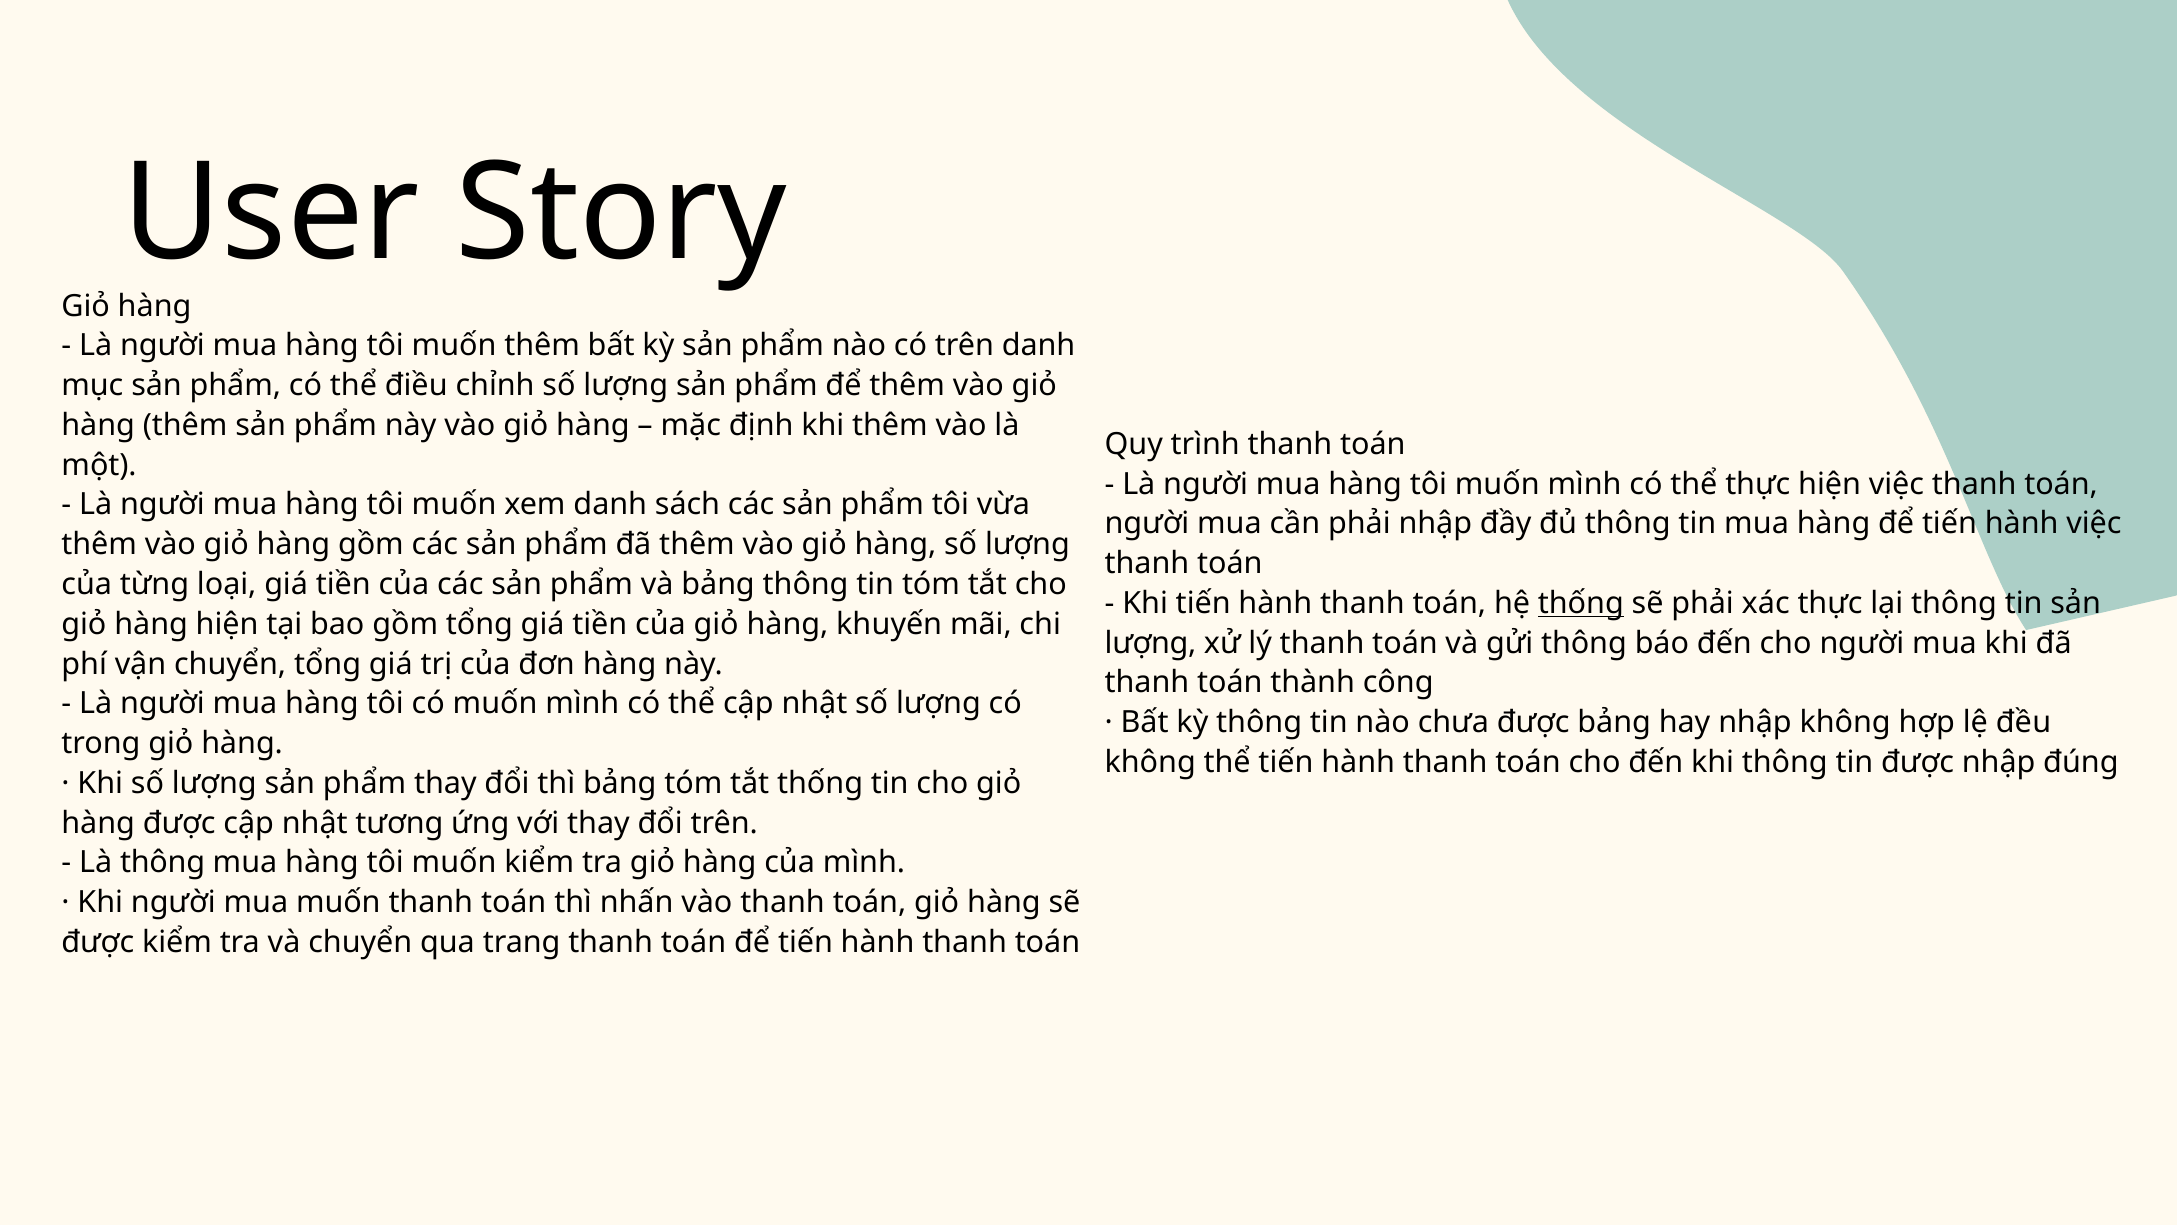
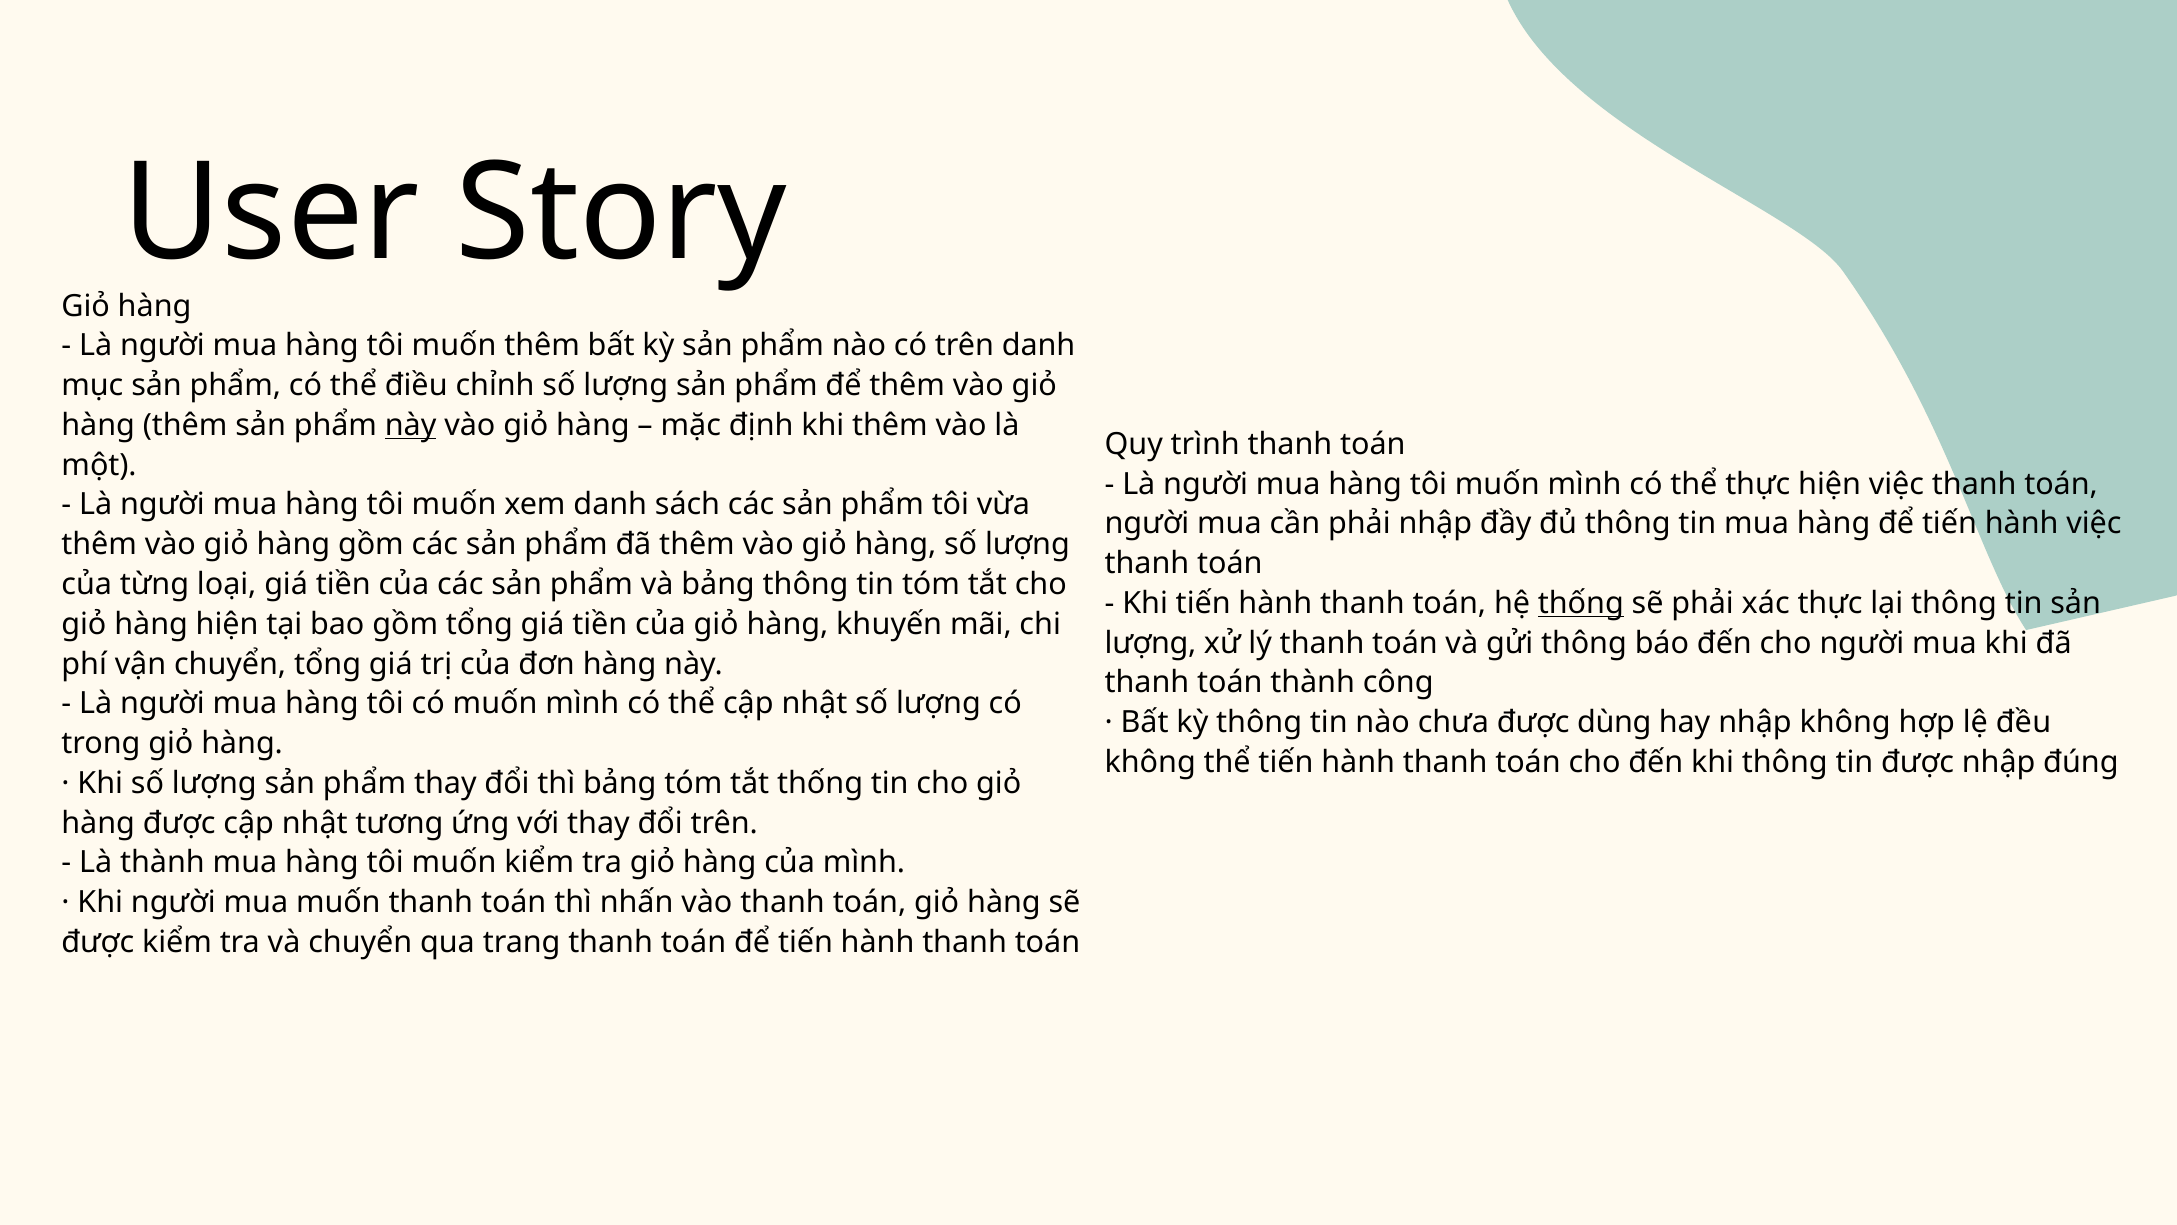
này underline: none -> present (411, 425)
được bảng: bảng -> dùng (1614, 722)
Là thông: thông -> thành (162, 863)
